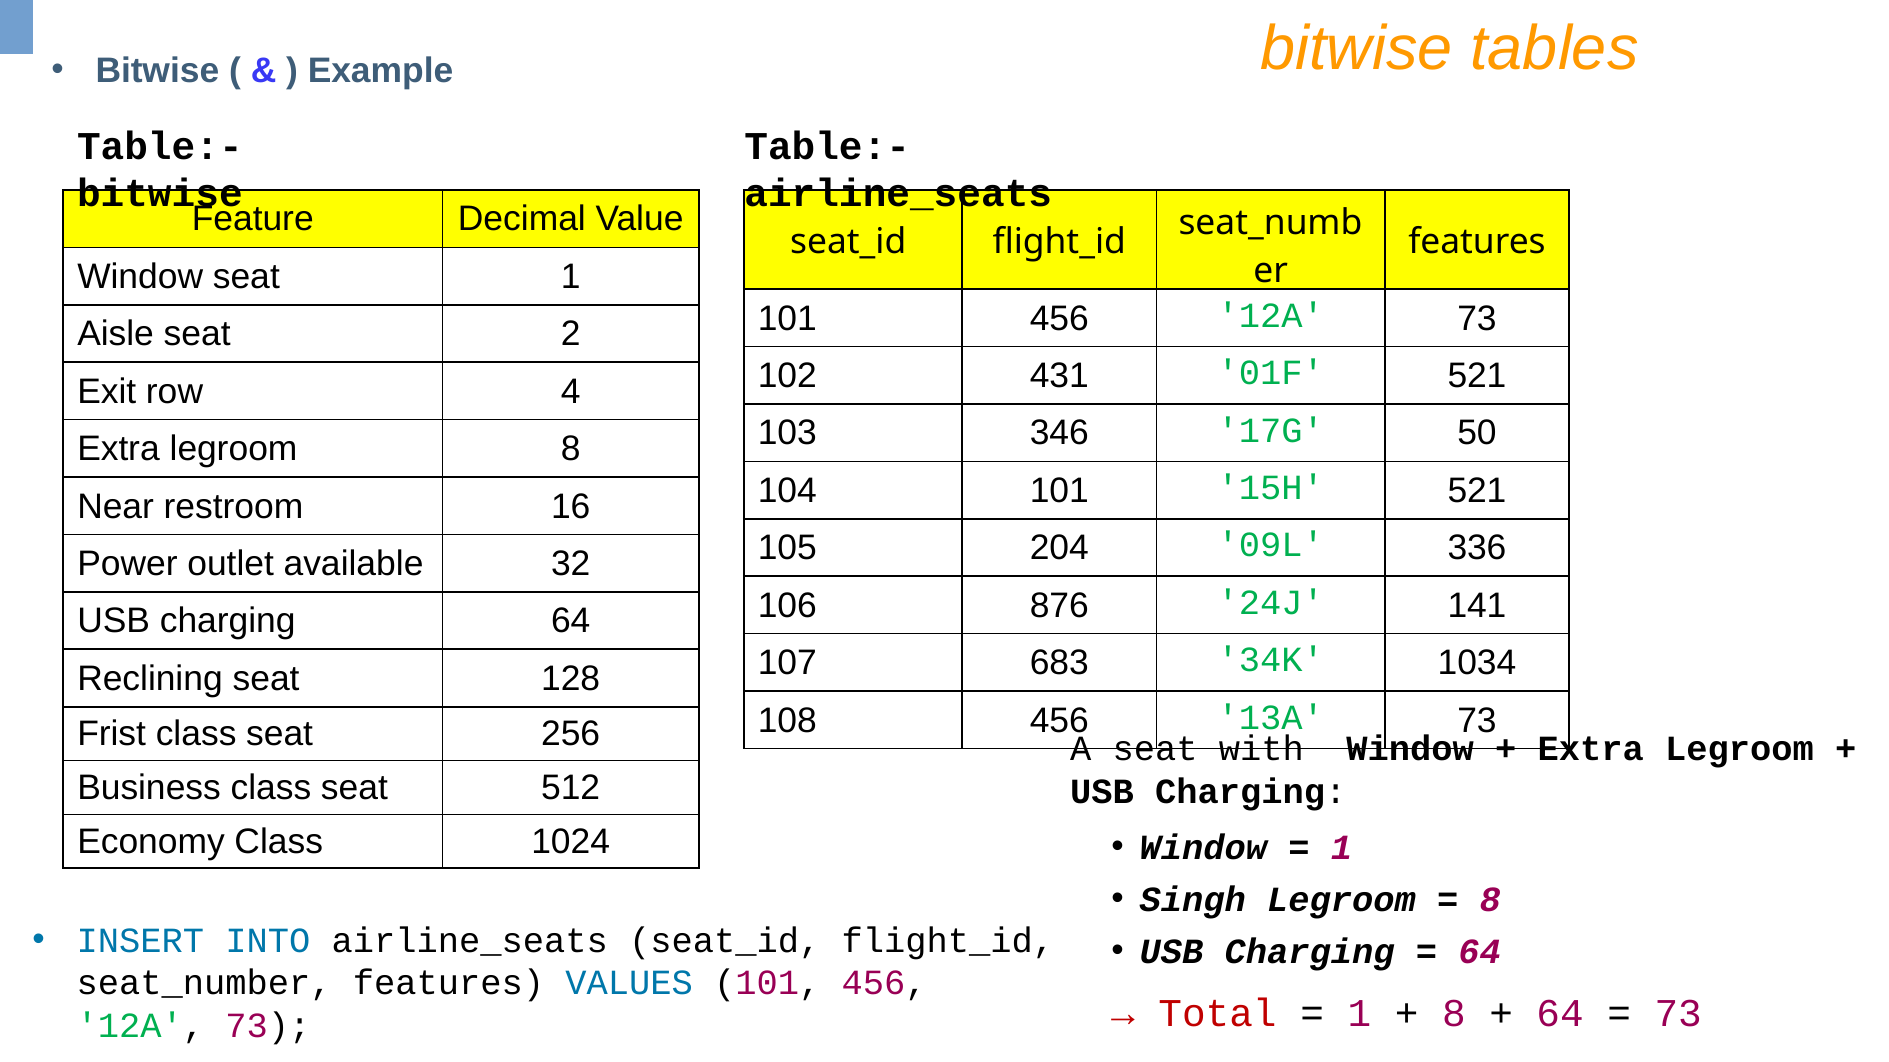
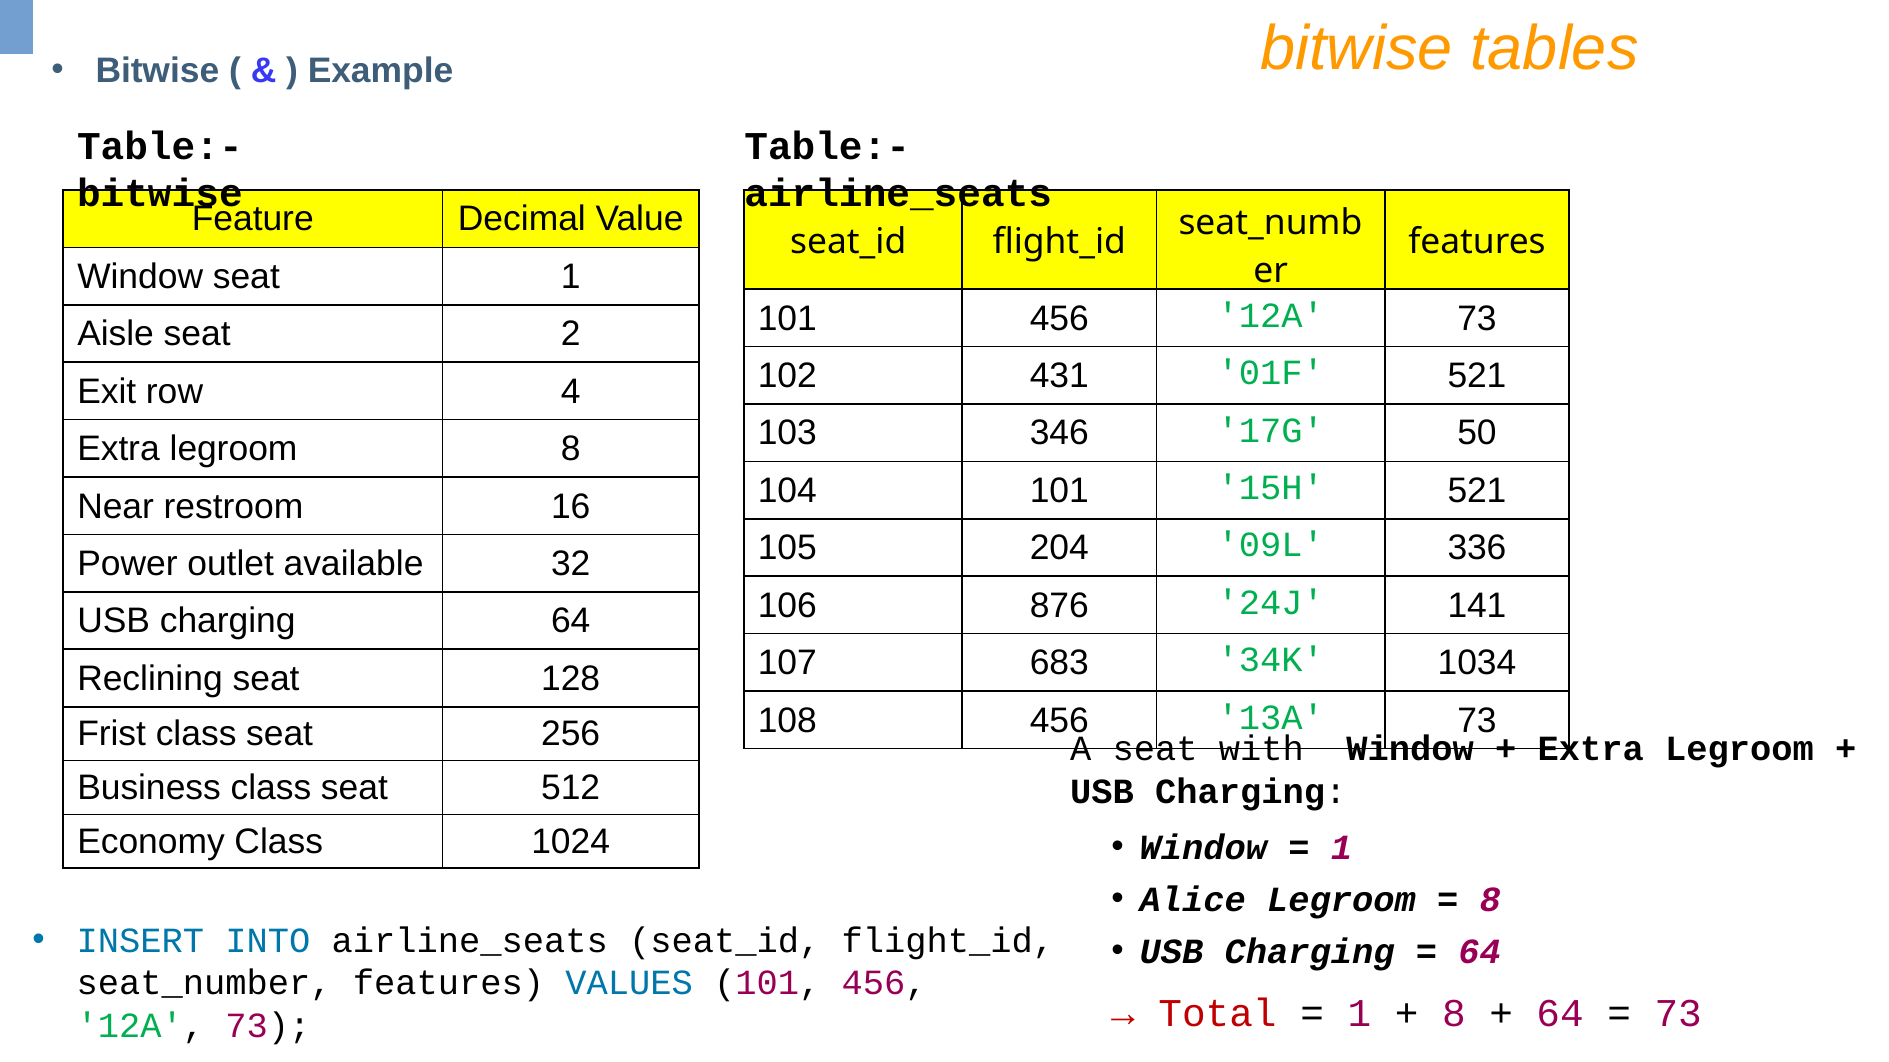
Singh: Singh -> Alice (1193, 900)
